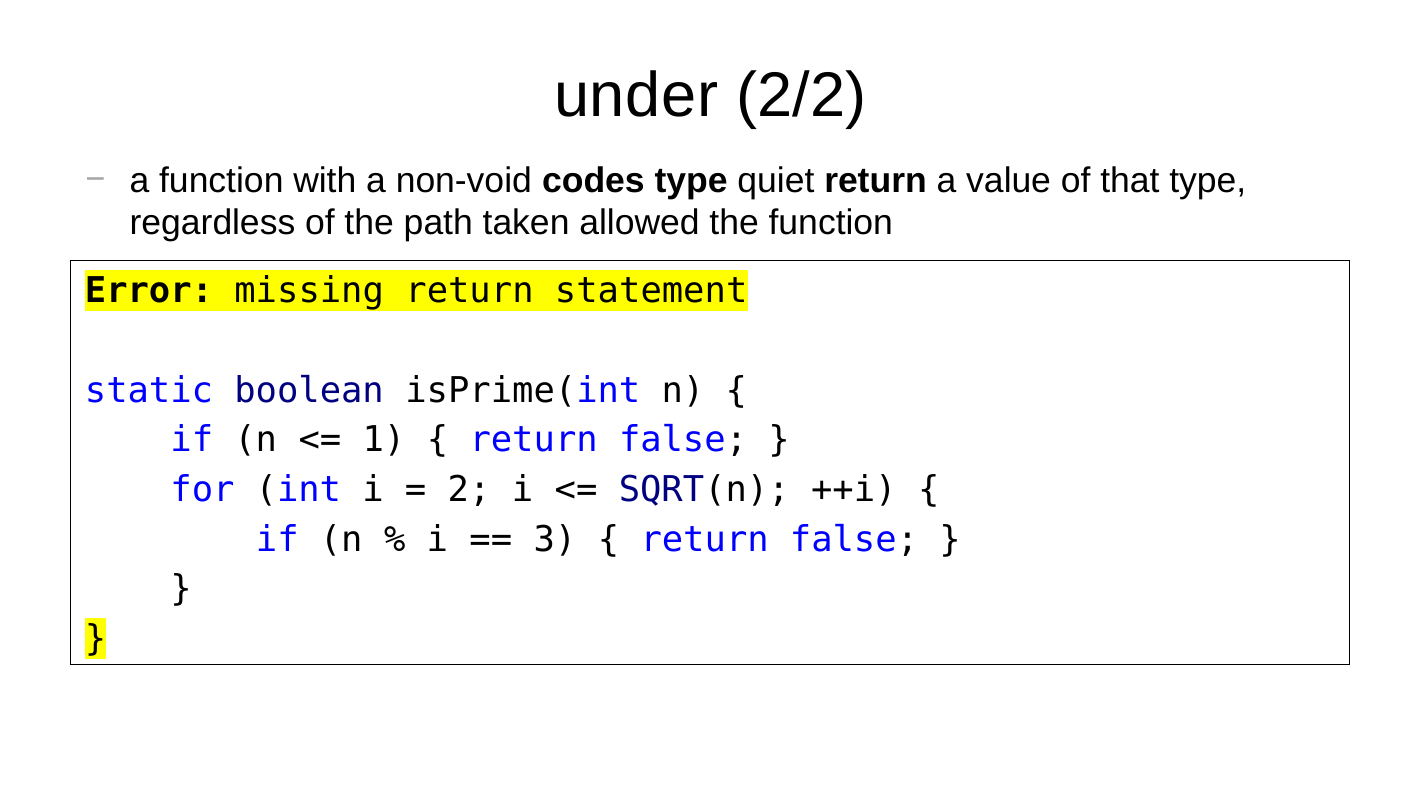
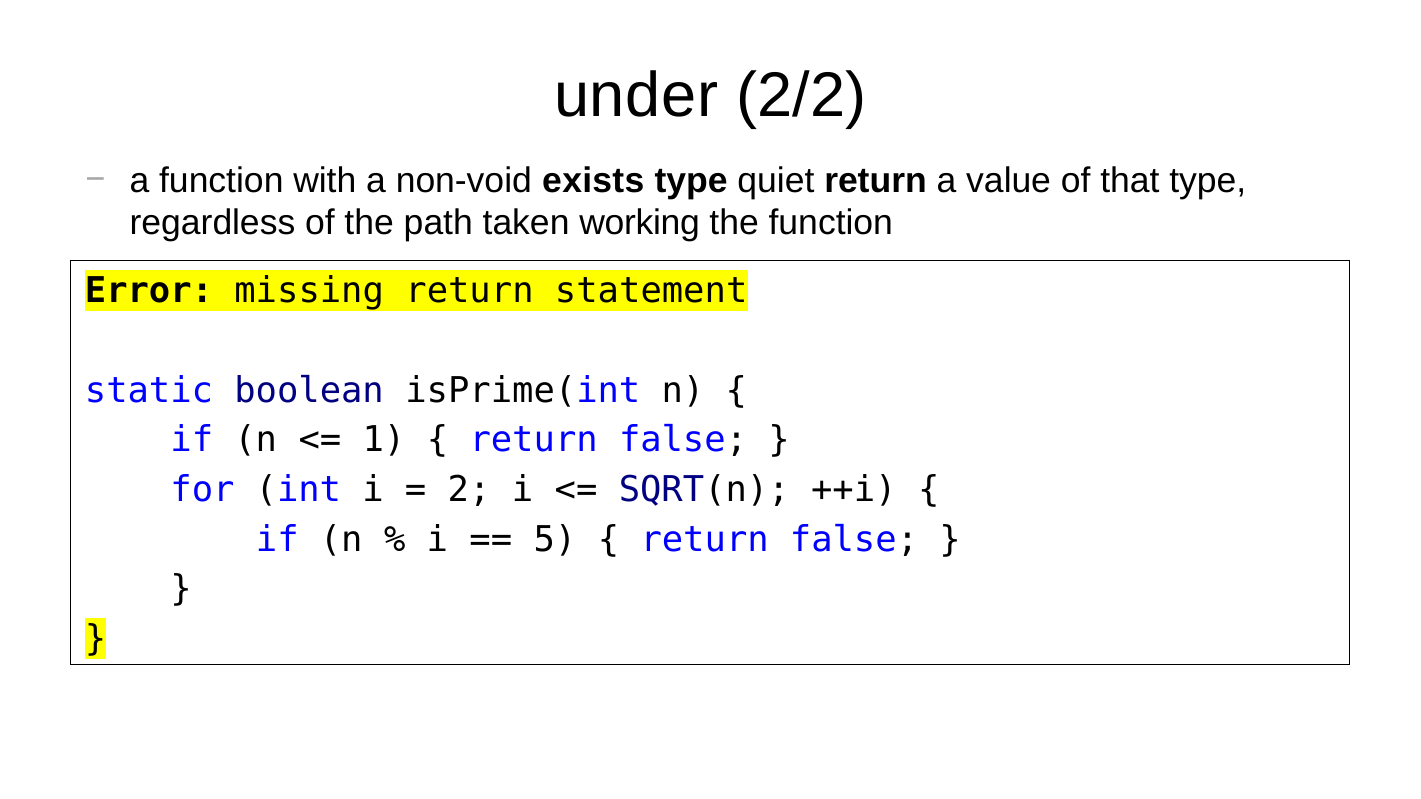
codes: codes -> exists (593, 181)
allowed: allowed -> working (640, 223)
3: 3 -> 5 (555, 540)
